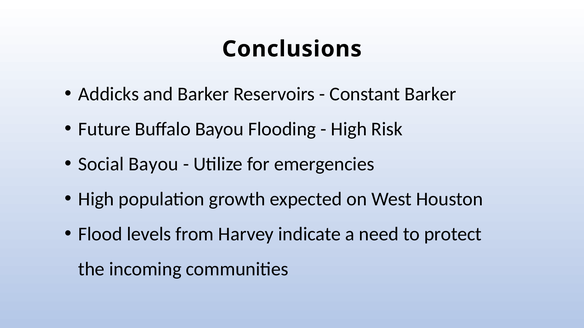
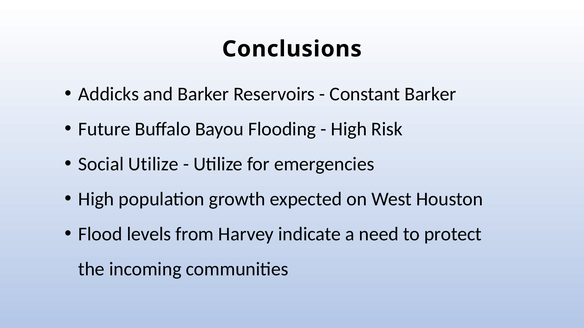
Social Bayou: Bayou -> Utilize (153, 164)
